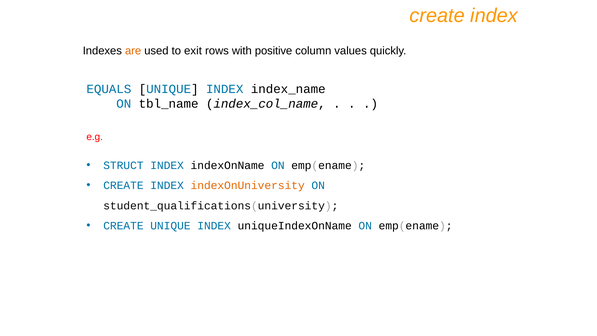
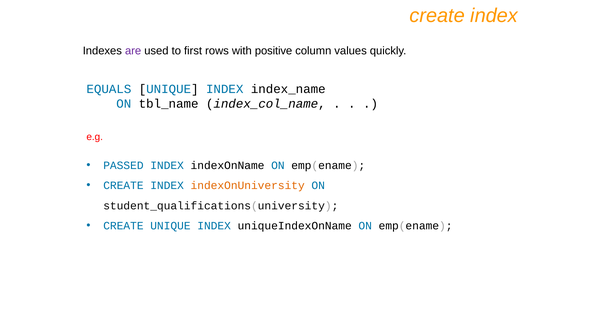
are colour: orange -> purple (133, 51)
exit: exit -> first (193, 51)
STRUCT: STRUCT -> PASSED (123, 165)
